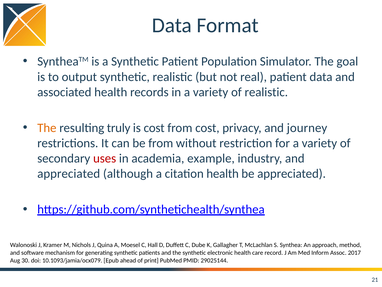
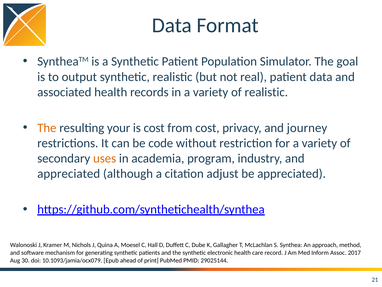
truly: truly -> your (119, 128)
be from: from -> code (161, 143)
uses colour: red -> orange (105, 158)
example: example -> program (211, 158)
citation health: health -> adjust (223, 173)
